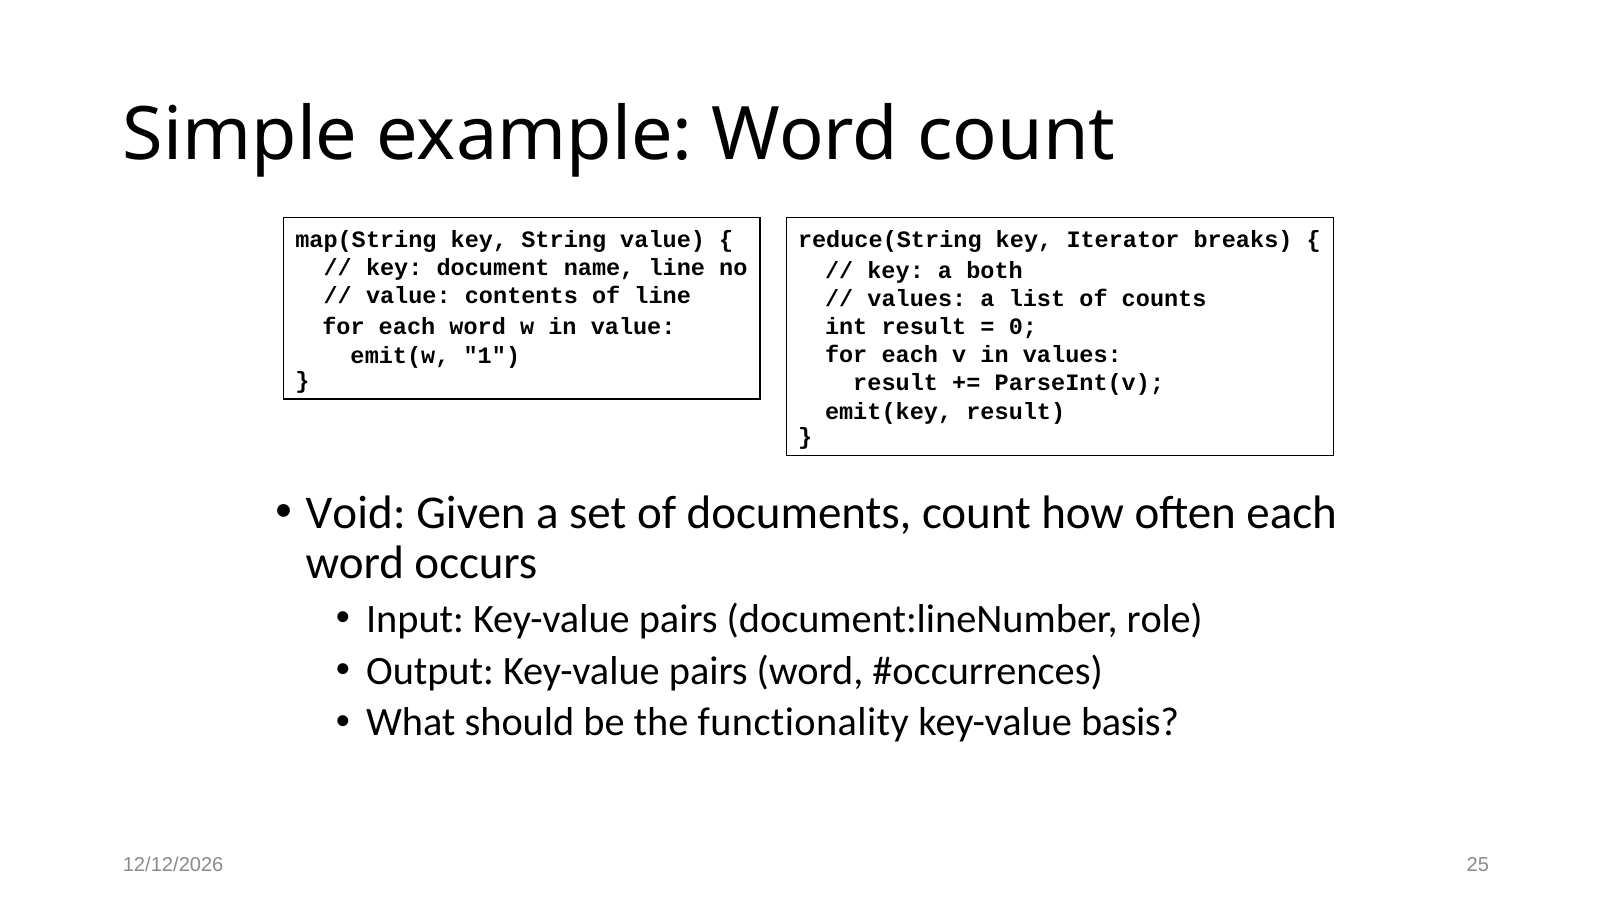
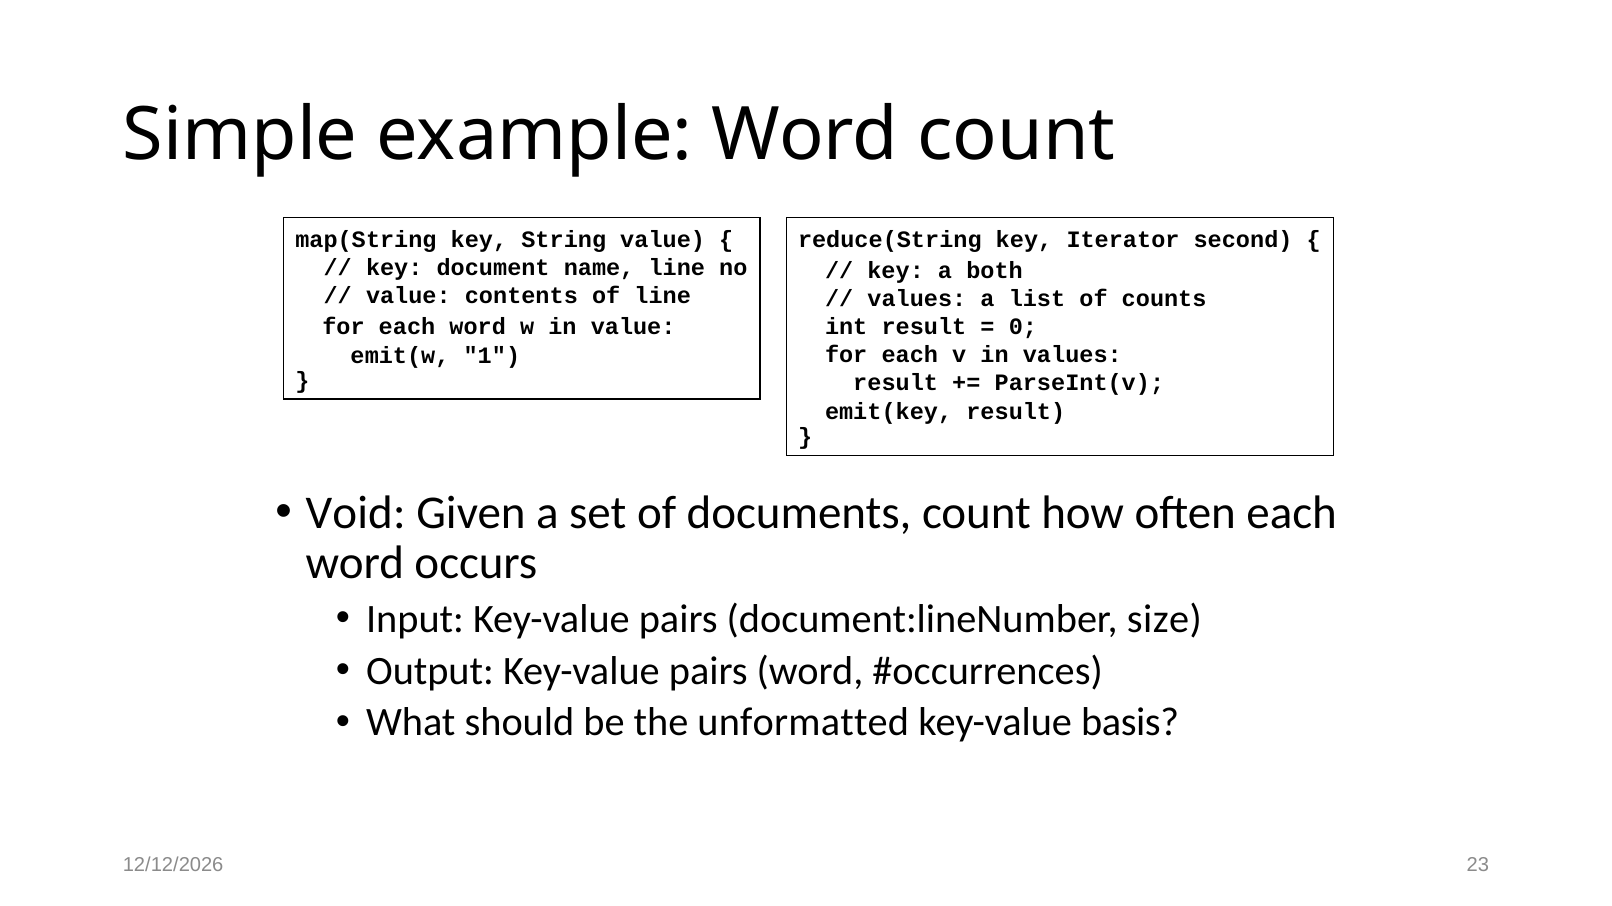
breaks: breaks -> second (1243, 240)
role: role -> size (1164, 619)
functionality: functionality -> unformatted (803, 723)
25: 25 -> 23 (1478, 866)
